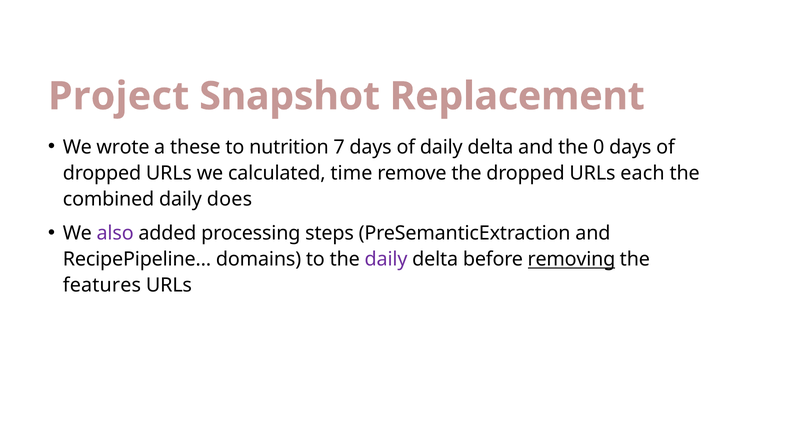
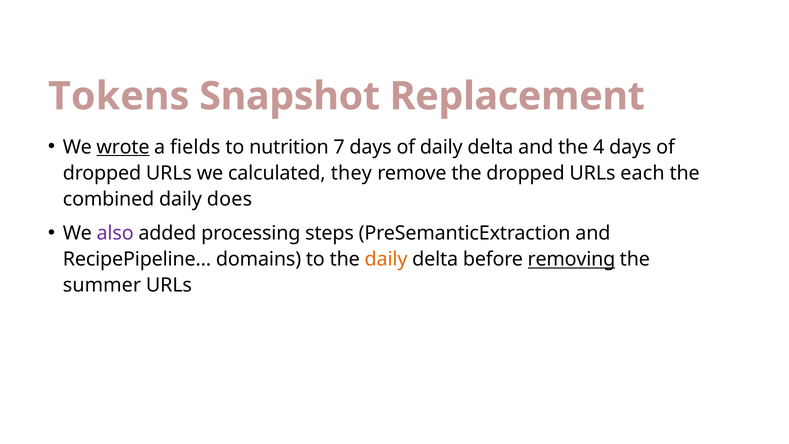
Project: Project -> Tokens (119, 96)
wrote underline: none -> present (123, 147)
these: these -> fields (195, 147)
0: 0 -> 4 (599, 147)
time: time -> they (351, 173)
daily colour: purple -> orange (386, 259)
features: features -> summer (102, 285)
